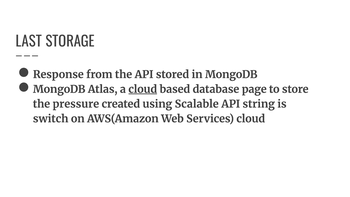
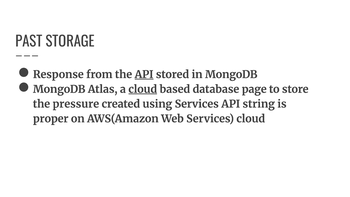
LAST: LAST -> PAST (29, 42)
API underline: none -> present (144, 75)
using Scalable: Scalable -> Services (197, 104)
switch: switch -> proper (51, 119)
